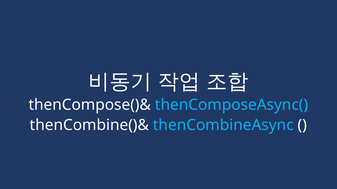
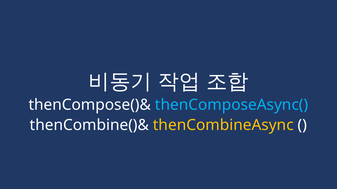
thenCombineAsync colour: light blue -> yellow (223, 125)
